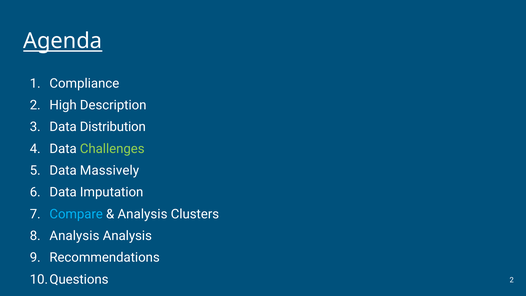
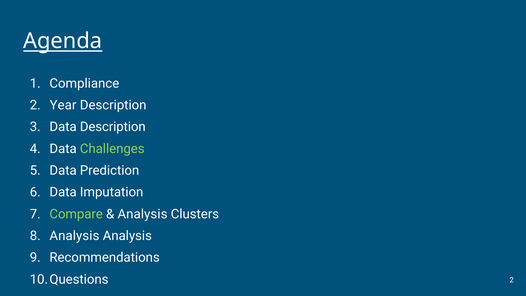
High: High -> Year (63, 105)
Data Distribution: Distribution -> Description (113, 127)
Massively: Massively -> Prediction (110, 170)
Compare colour: light blue -> light green (76, 214)
